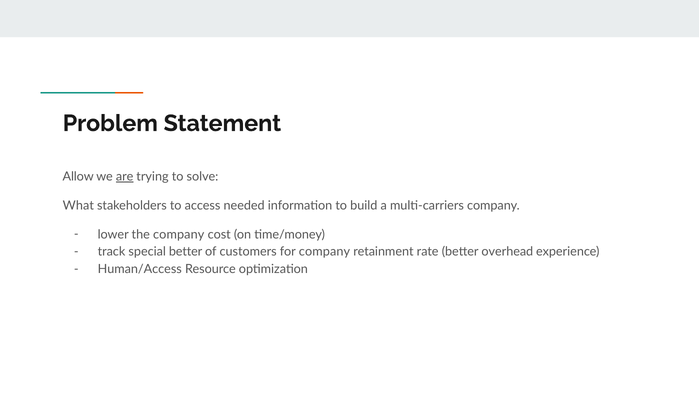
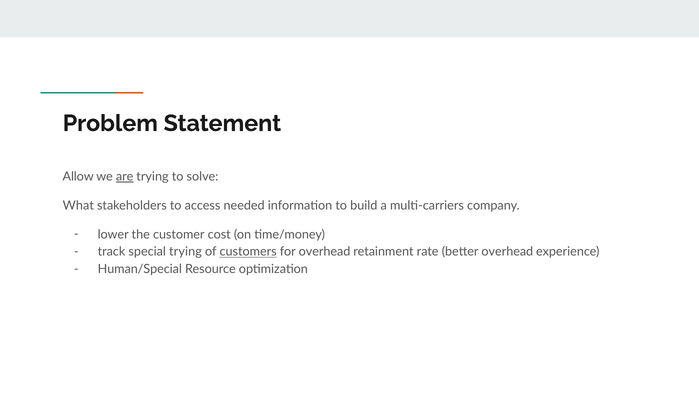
the company: company -> customer (179, 235)
special better: better -> trying (185, 252)
customers underline: none -> present (248, 252)
for company: company -> overhead (325, 252)
Human/Access: Human/Access -> Human/Special (140, 269)
